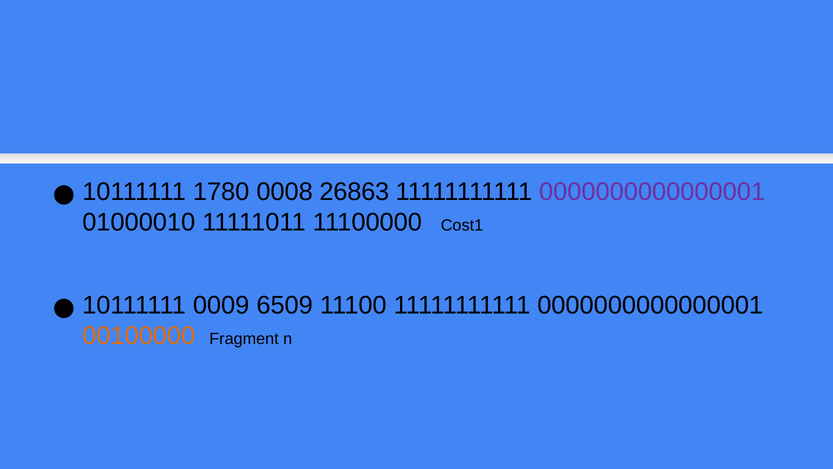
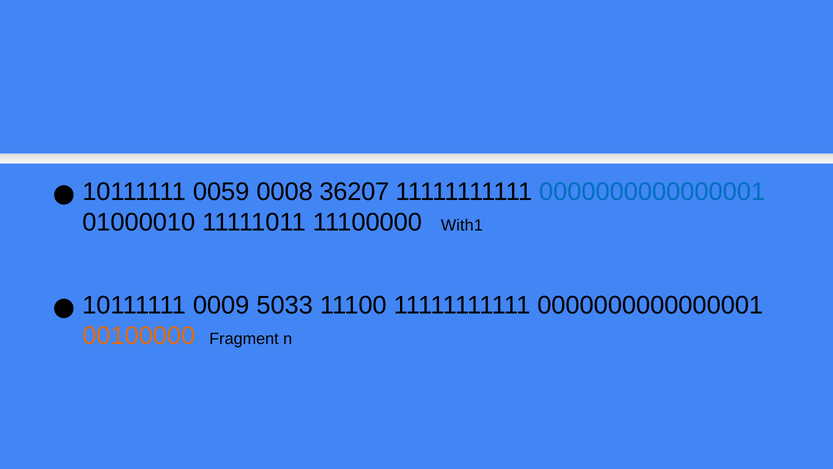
1780: 1780 -> 0059 (221, 192)
26863: 26863 -> 36207 (354, 192)
0000000000000001 colour: purple -> blue (652, 192)
Cost1: Cost1 -> With1 (462, 225)
6509: 6509 -> 5033 (285, 305)
